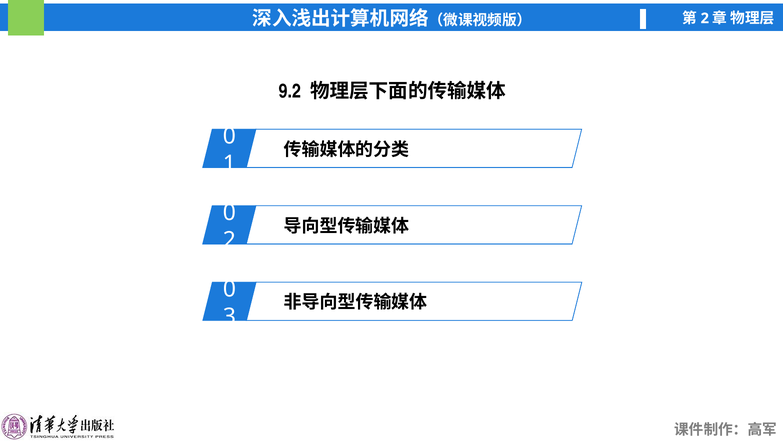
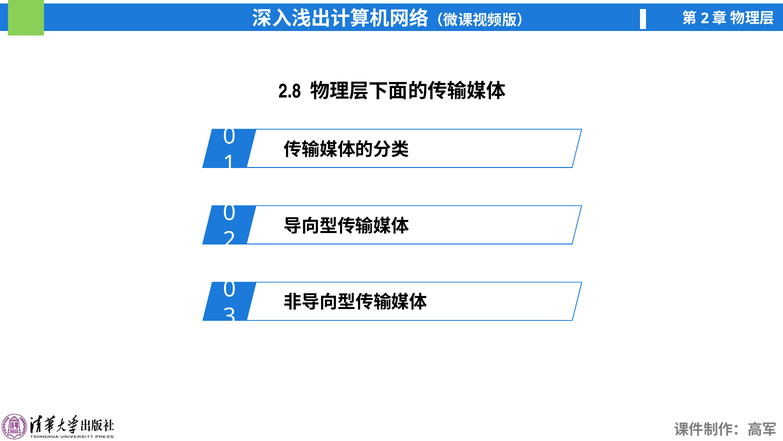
9.2: 9.2 -> 2.8 (290, 91)
